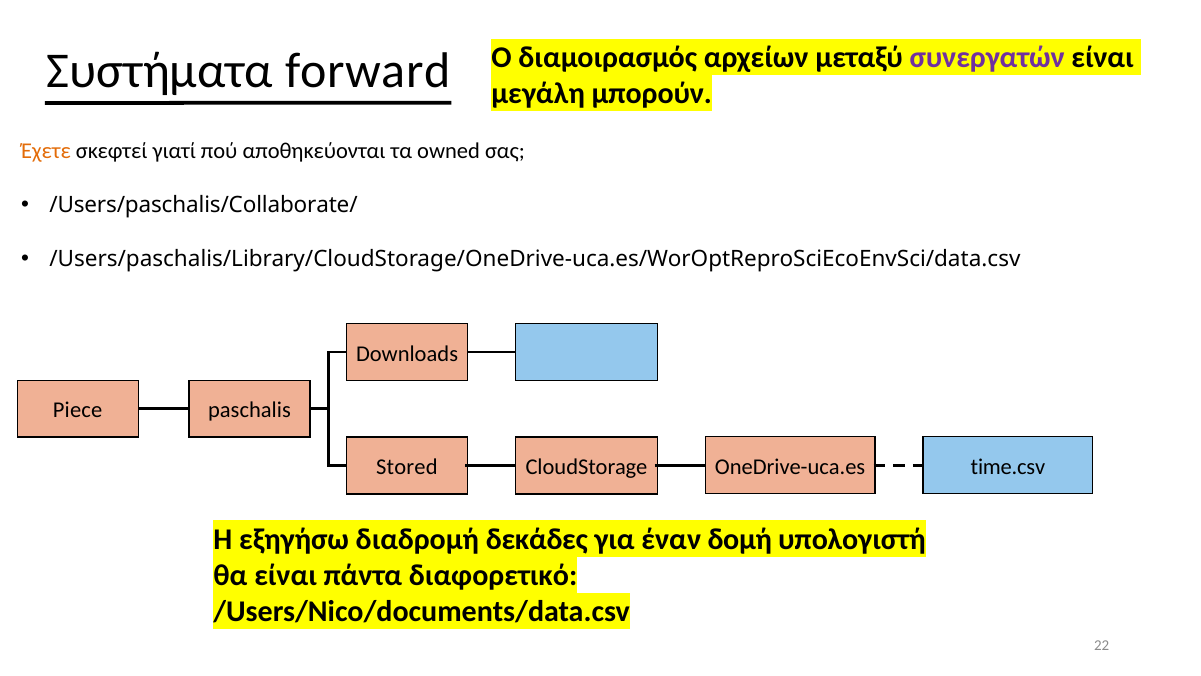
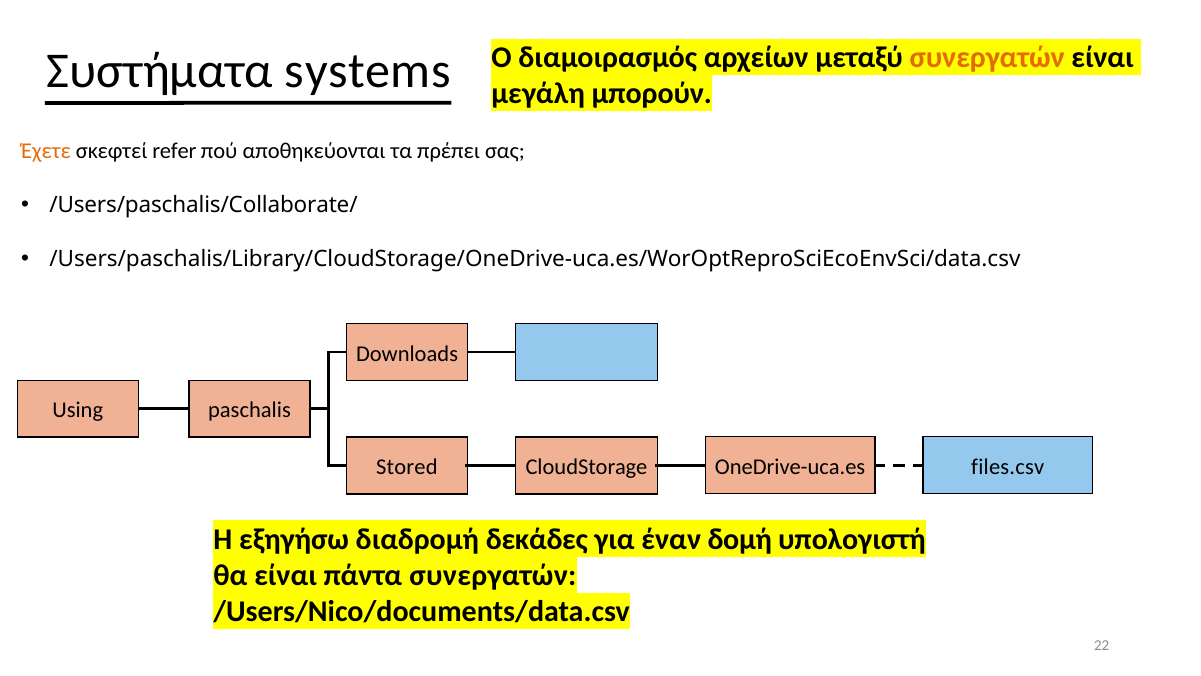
συνεργατών colour: purple -> orange (987, 57)
fοrward: fοrward -> systems (368, 71)
γιατί: γιατί -> refer (174, 151)
owned: owned -> πρέπει (449, 151)
Piece: Piece -> Using (78, 410)
time.csv: time.csv -> files.csv (1008, 467)
πάντα διαφορετικό: διαφορετικό -> συνεργατών (493, 575)
